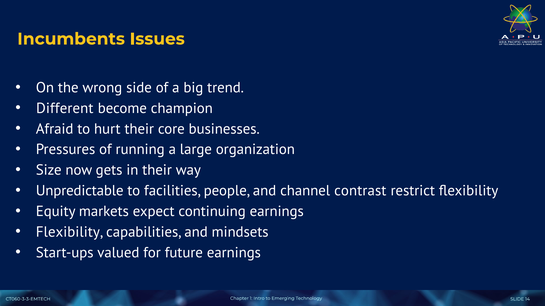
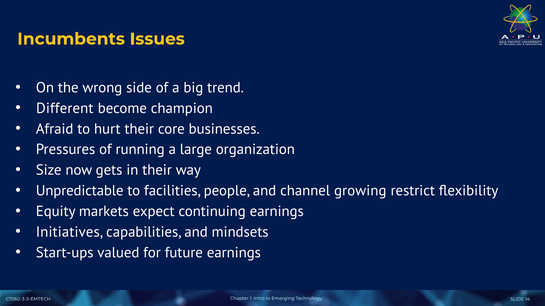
contrast: contrast -> growing (360, 191)
Flexibility: Flexibility -> Initiatives (70, 232)
